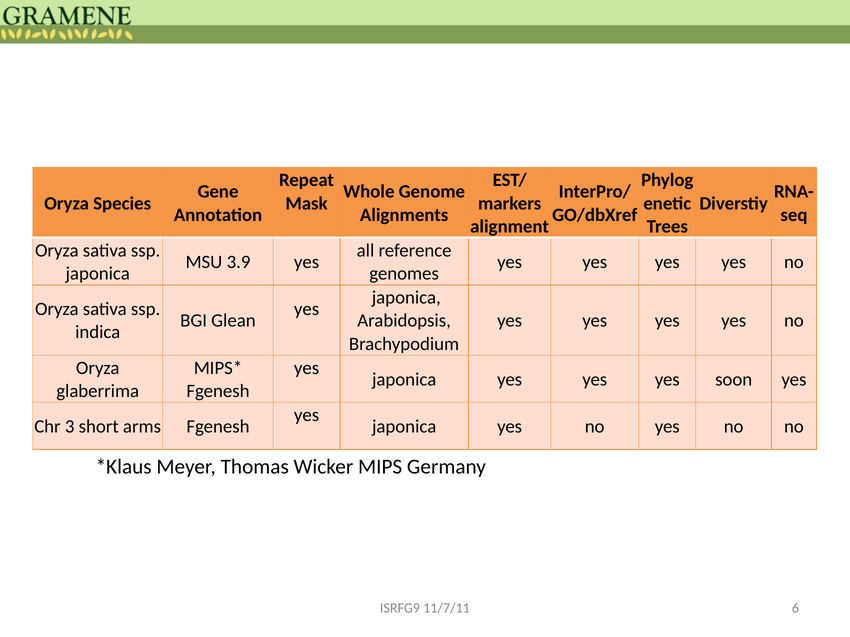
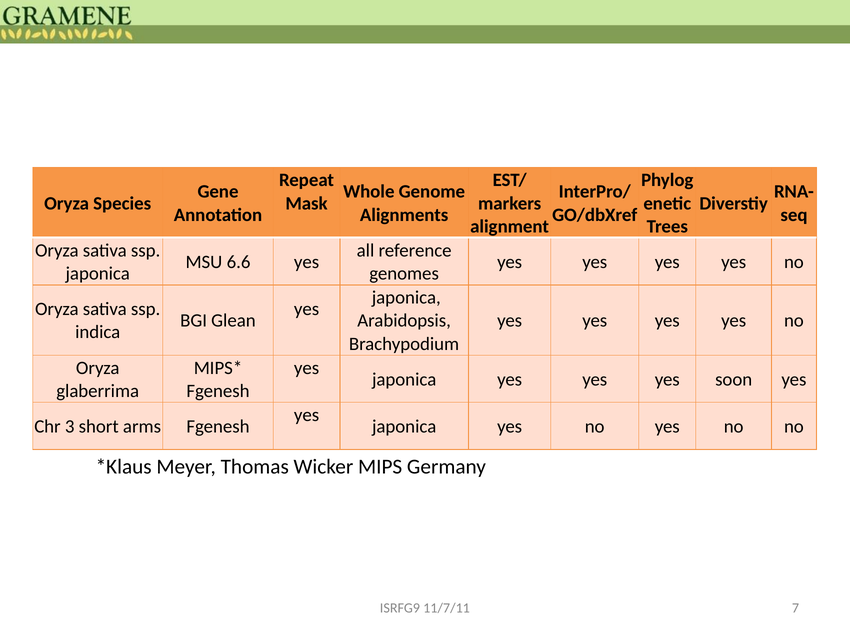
3.9: 3.9 -> 6.6 (239, 262)
6: 6 -> 7 (795, 609)
